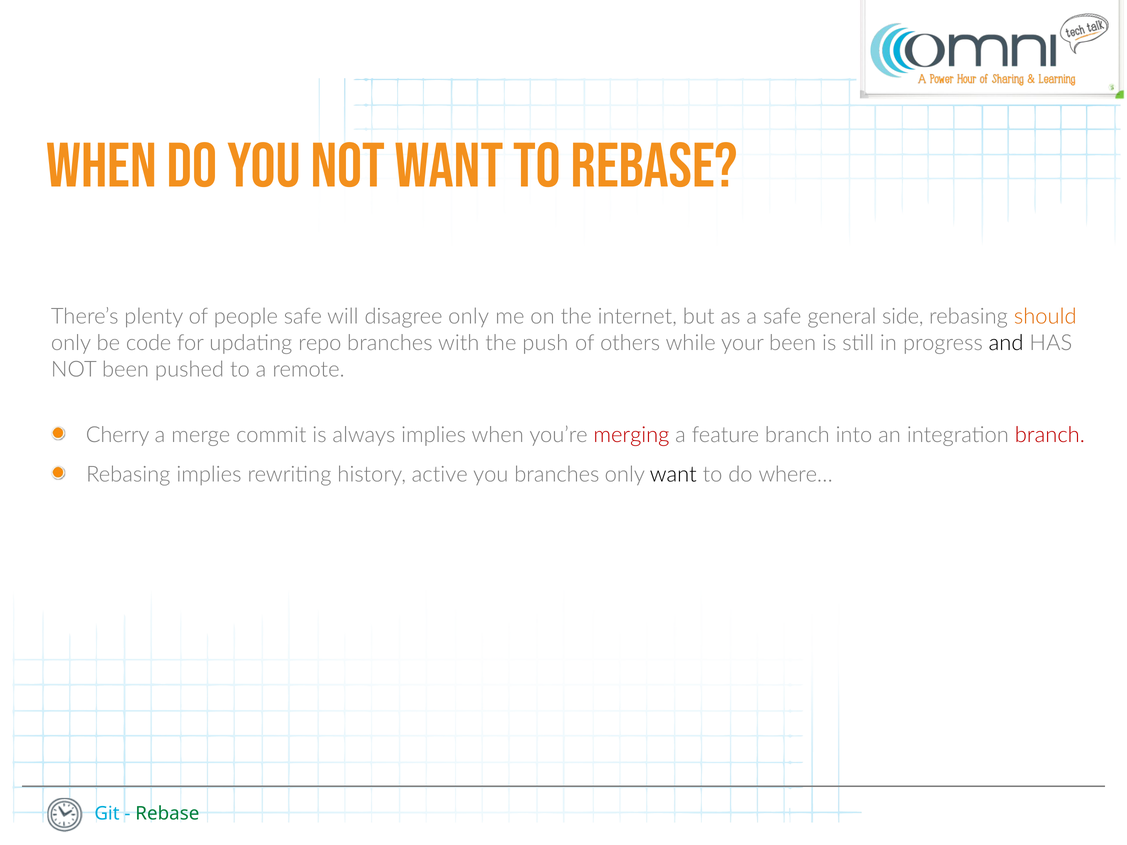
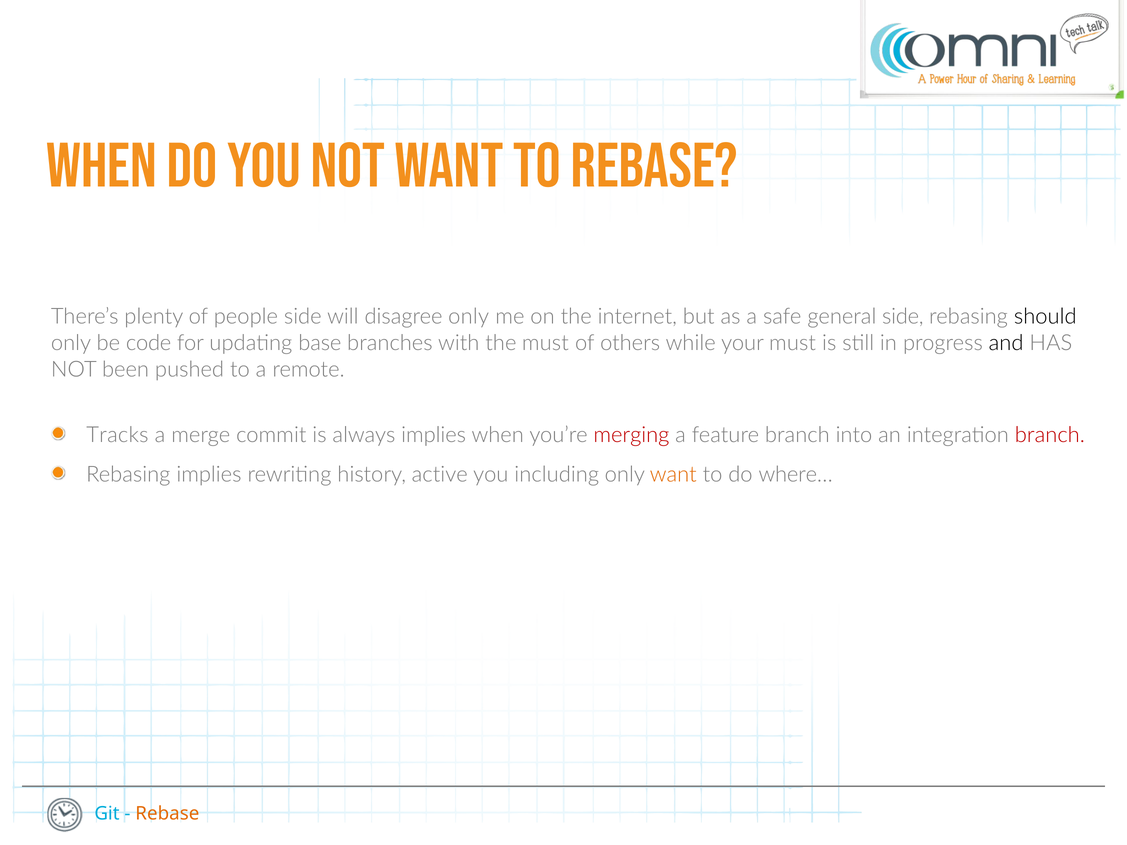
people safe: safe -> side (303, 317)
should colour: orange -> black (1045, 317)
repo: repo -> base (320, 343)
the push: push -> must (545, 343)
your been: been -> must (793, 343)
Cherry: Cherry -> Tracks (117, 435)
you branches: branches -> including (557, 475)
want colour: black -> orange (673, 475)
Rebase colour: green -> orange (167, 814)
